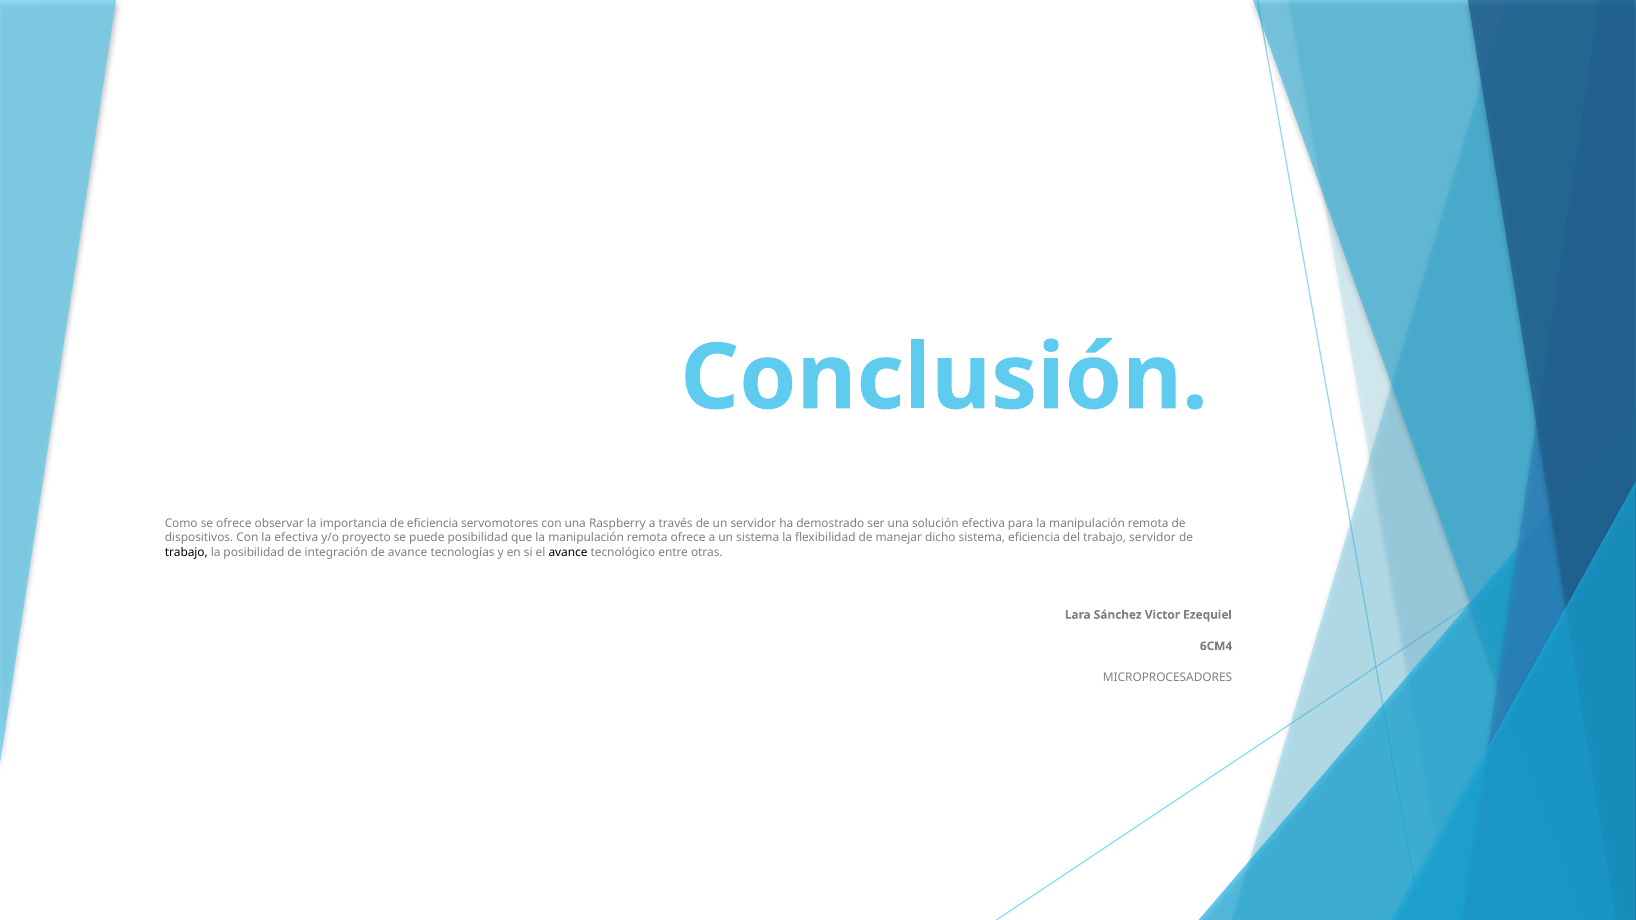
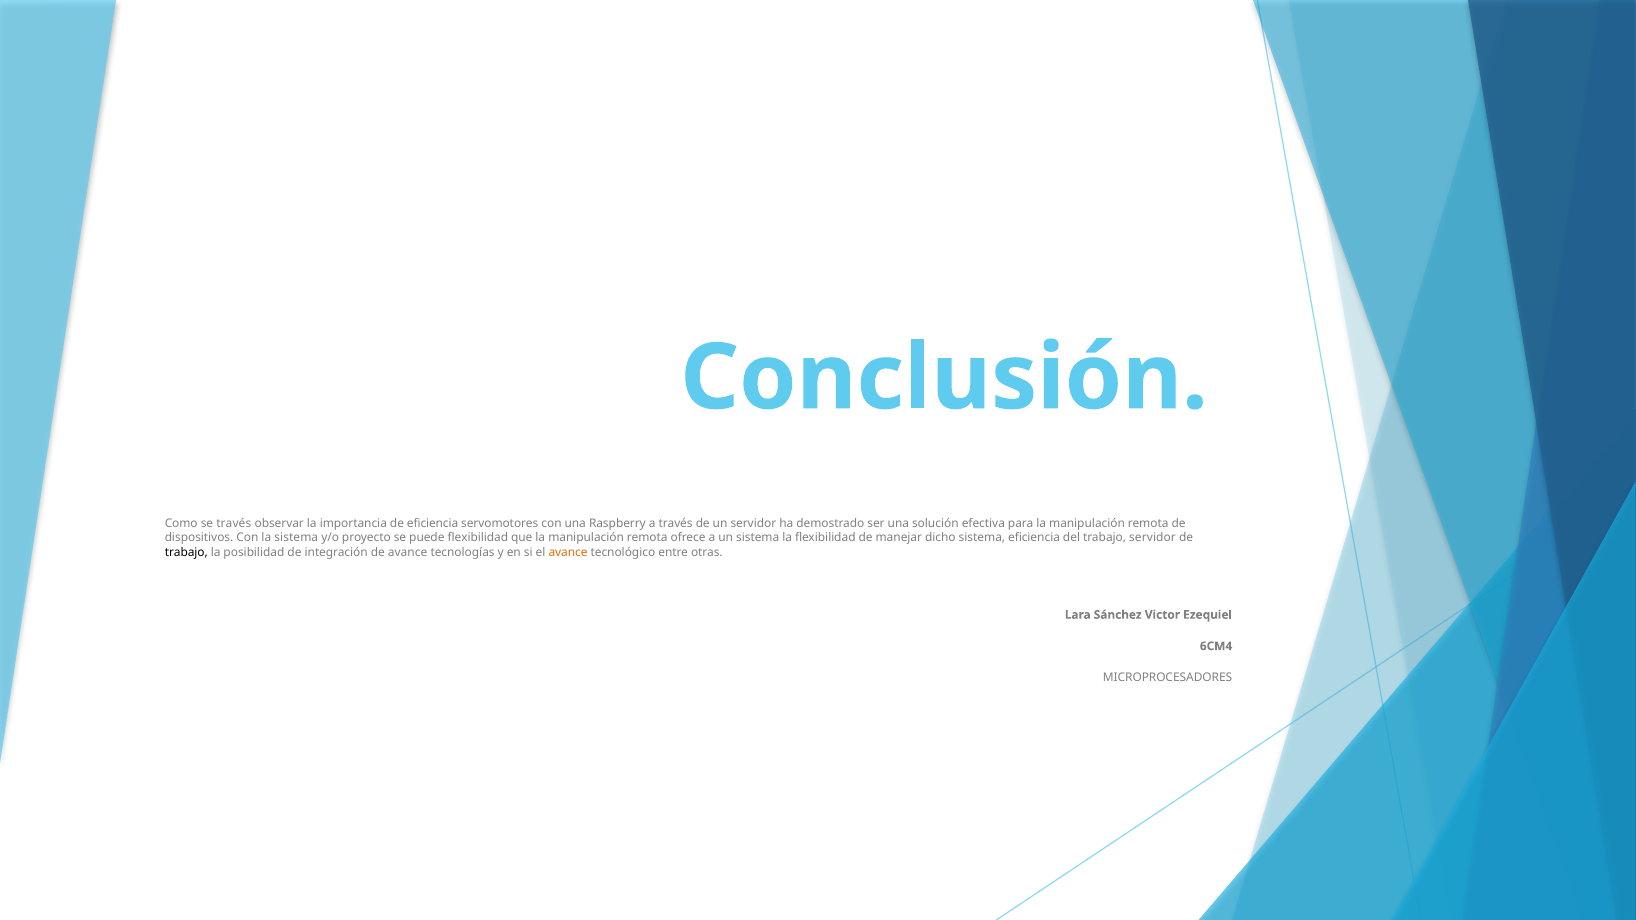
se ofrece: ofrece -> través (234, 524)
la efectiva: efectiva -> sistema (296, 538)
puede posibilidad: posibilidad -> flexibilidad (478, 538)
avance colour: black -> orange (568, 552)
